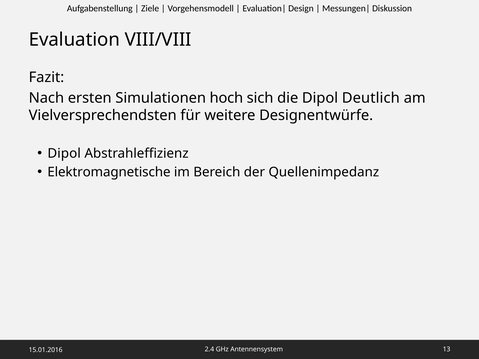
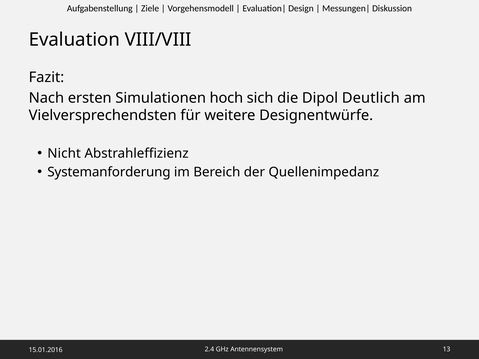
Dipol: Dipol -> Nicht (64, 154)
Elektromagnetische: Elektromagnetische -> Systemanforderung (109, 172)
